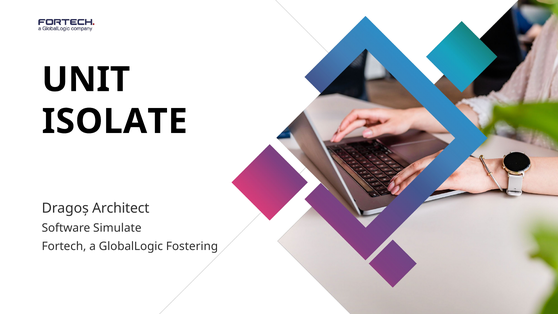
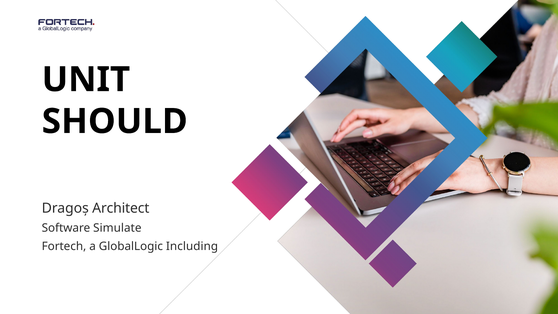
ISOLATE: ISOLATE -> SHOULD (115, 121)
Fostering: Fostering -> Including (192, 246)
